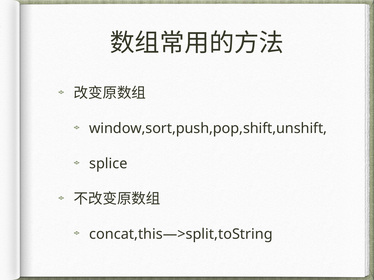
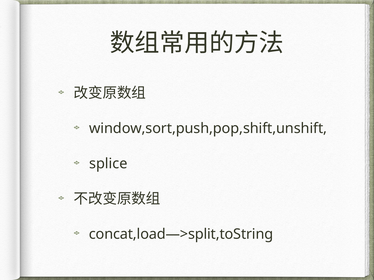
concat,this—>split,toString: concat,this—>split,toString -> concat,load—>split,toString (181, 234)
